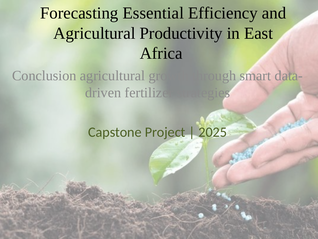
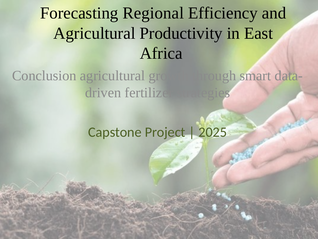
Essential: Essential -> Regional (153, 13)
